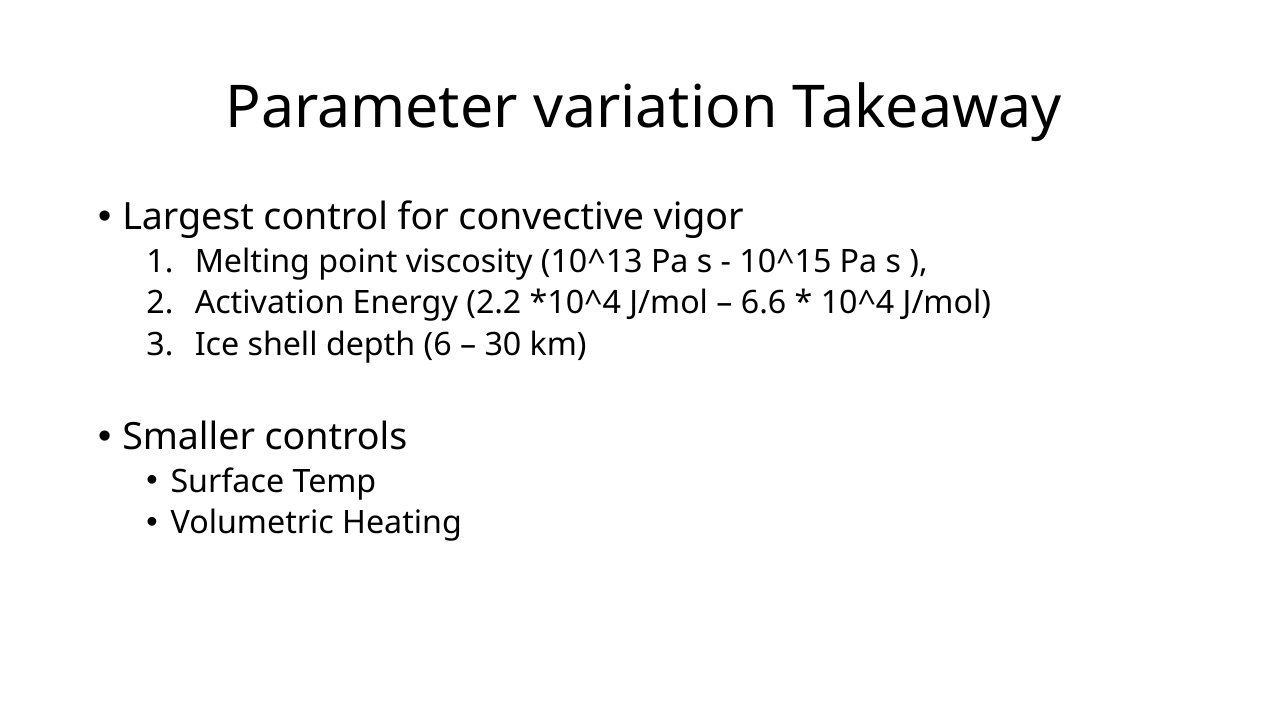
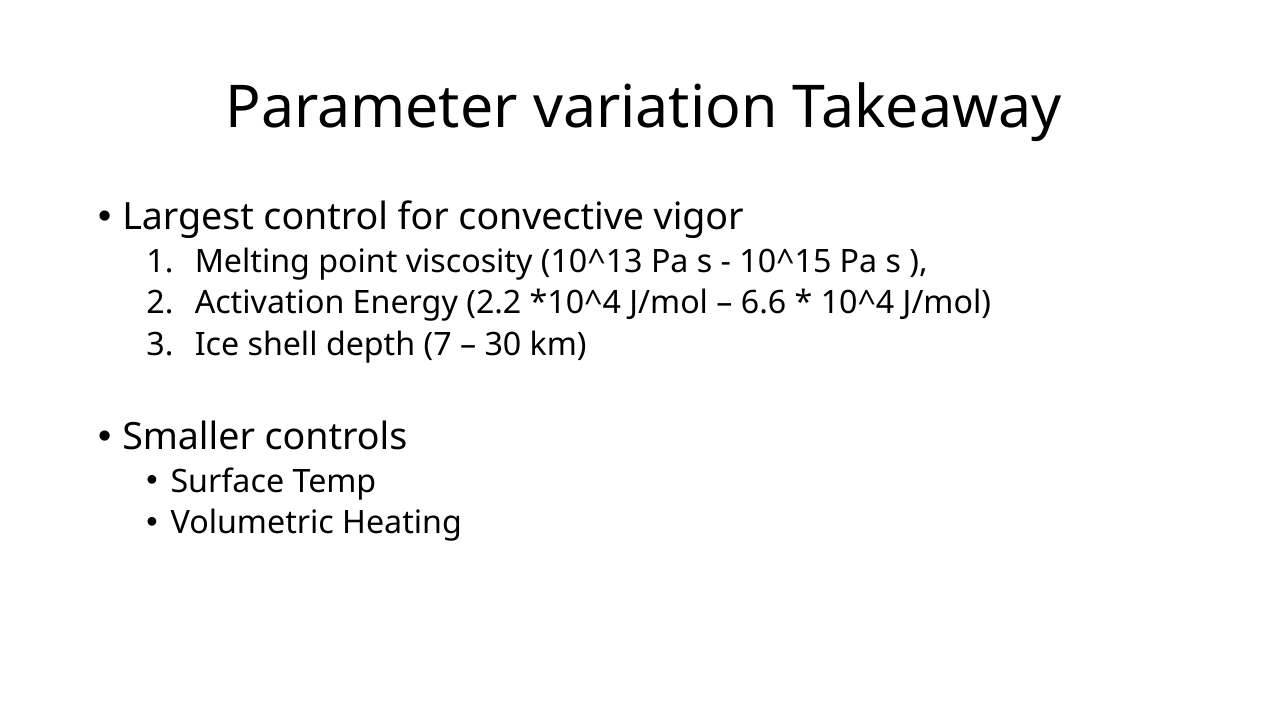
6: 6 -> 7 (438, 345)
